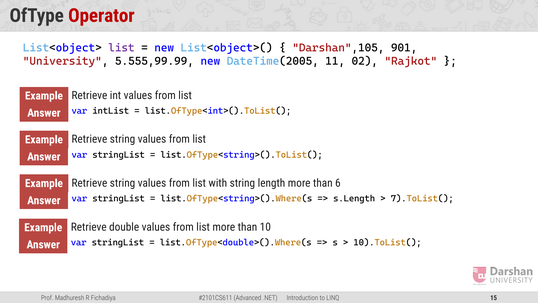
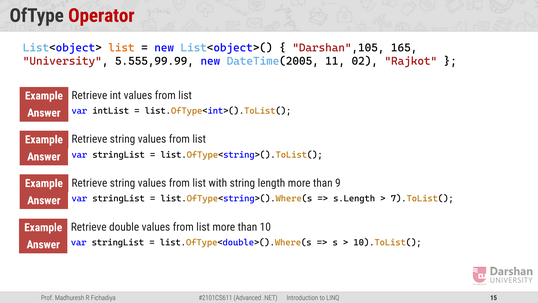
list colour: purple -> orange (121, 48)
901: 901 -> 165 (404, 48)
6: 6 -> 9 (338, 183)
